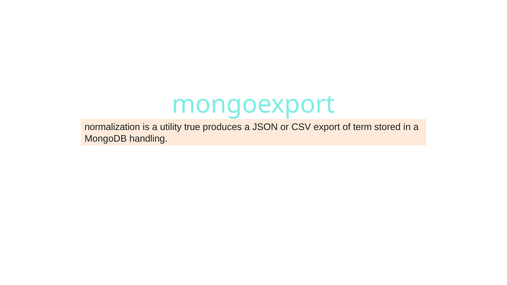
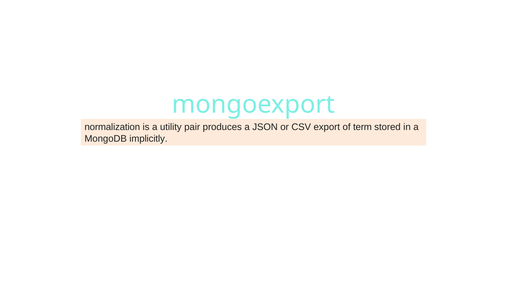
true: true -> pair (192, 127)
handling: handling -> implicitly (148, 139)
